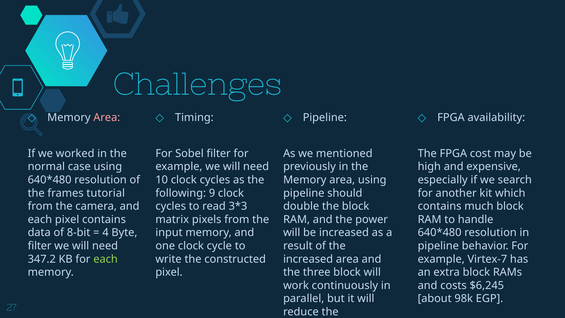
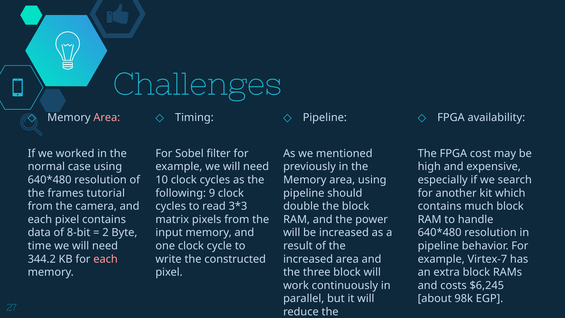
4: 4 -> 2 (105, 233)
filter: filter -> time (40, 246)
347.2: 347.2 -> 344.2 (42, 259)
each colour: light green -> pink (106, 259)
